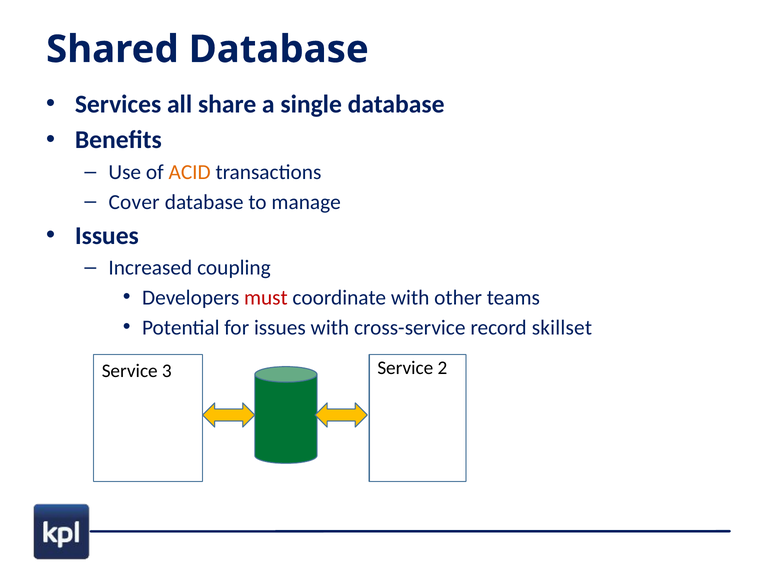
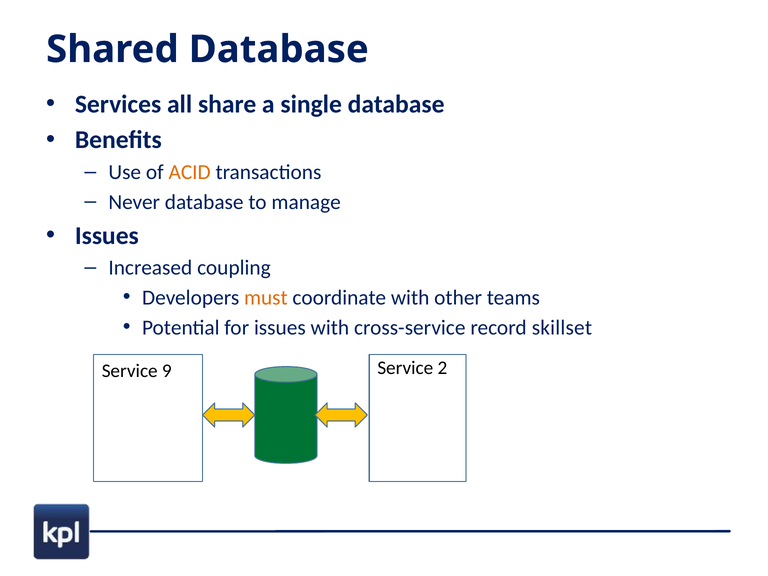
Cover: Cover -> Never (134, 202)
must colour: red -> orange (266, 298)
3: 3 -> 9 (167, 371)
